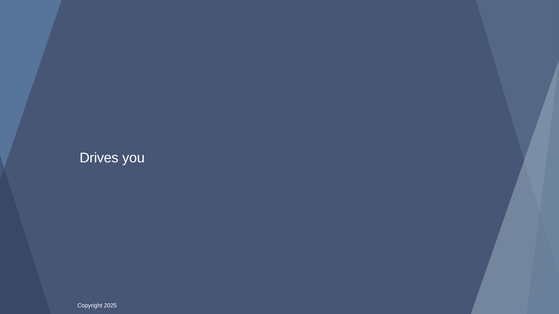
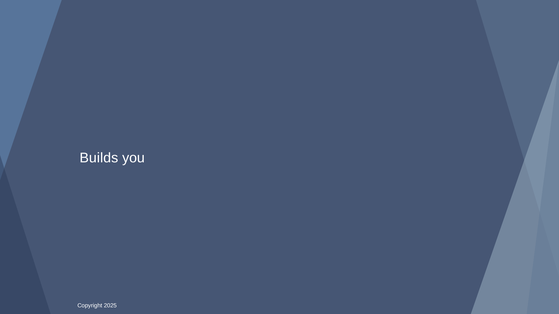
Drives: Drives -> Builds (99, 158)
